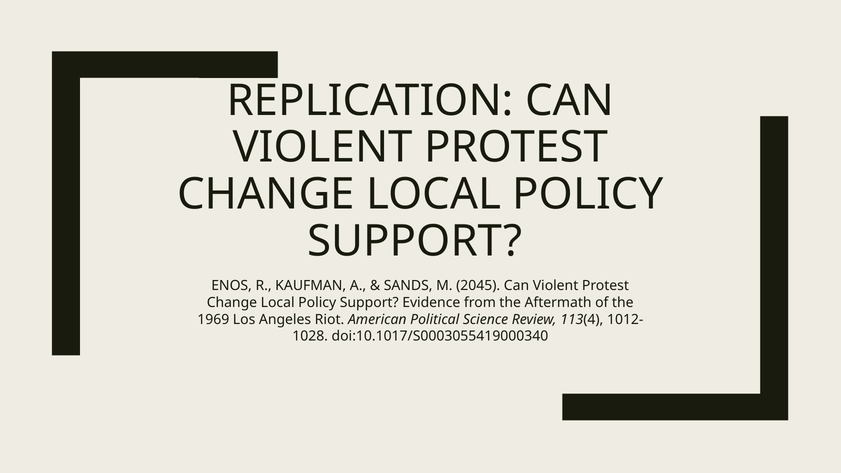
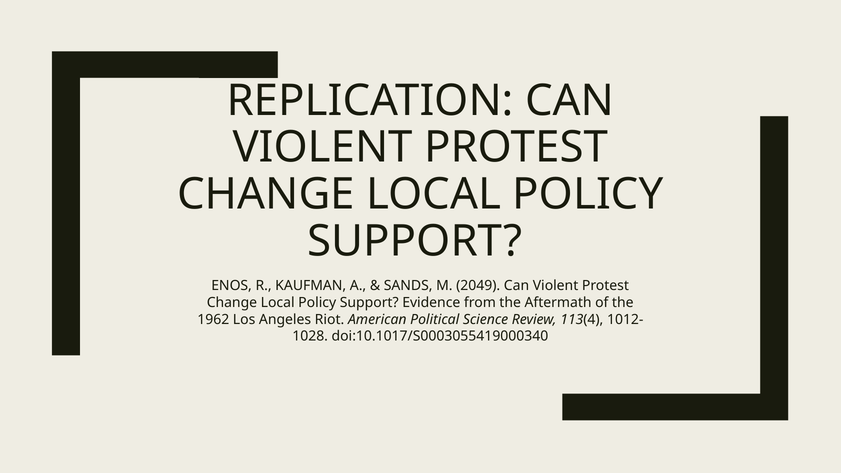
2045: 2045 -> 2049 (478, 286)
1969: 1969 -> 1962 (213, 319)
